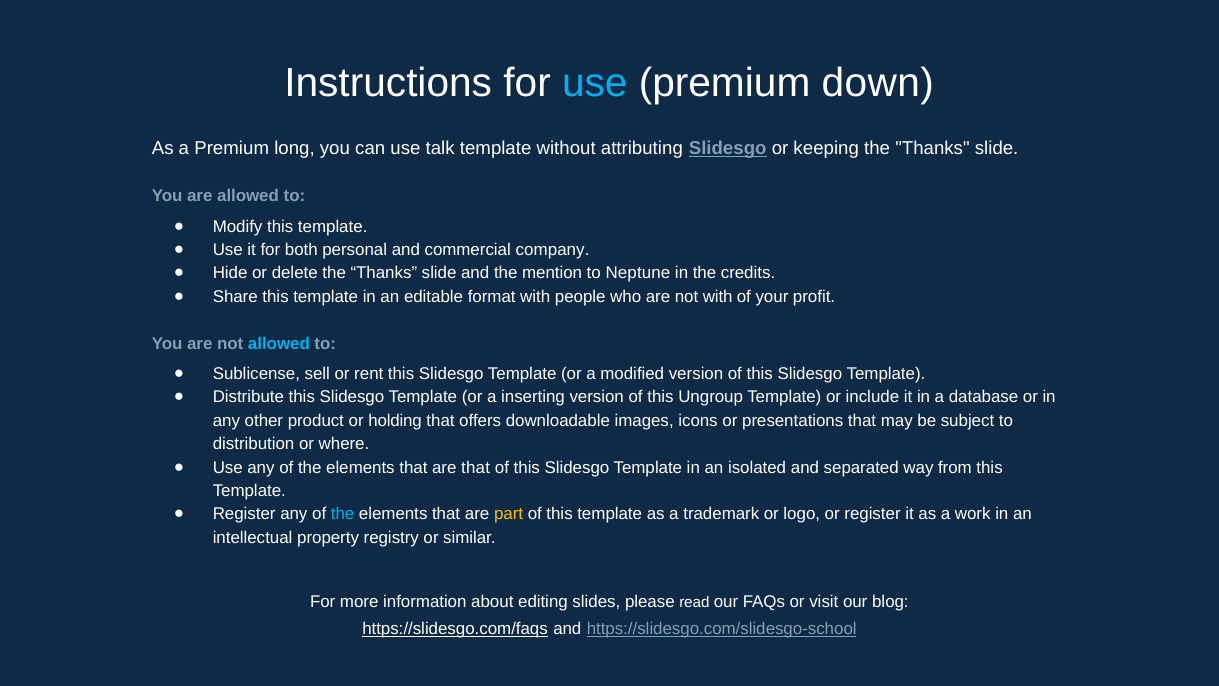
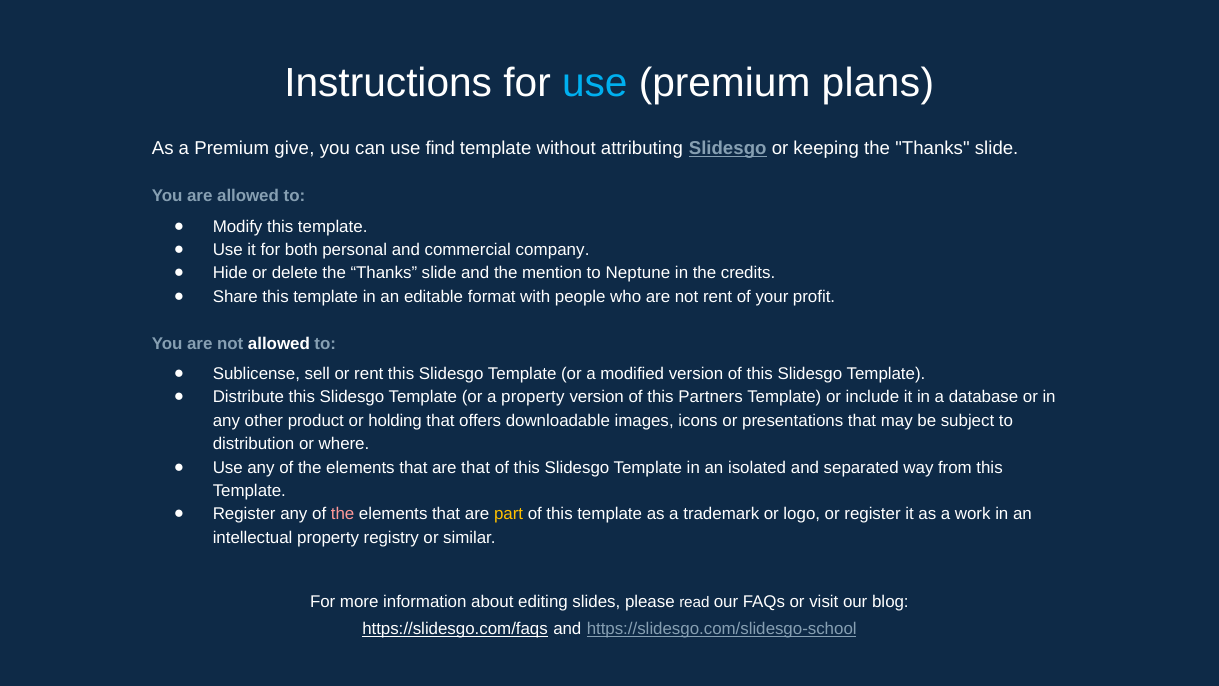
down: down -> plans (878, 83)
long: long -> give (294, 148)
talk: talk -> find (440, 148)
not with: with -> rent (718, 297)
allowed colour: light blue -> white (279, 344)
a inserting: inserting -> property (533, 397)
Ungroup: Ungroup -> Partners (711, 397)
the colour: light blue -> pink (343, 514)
